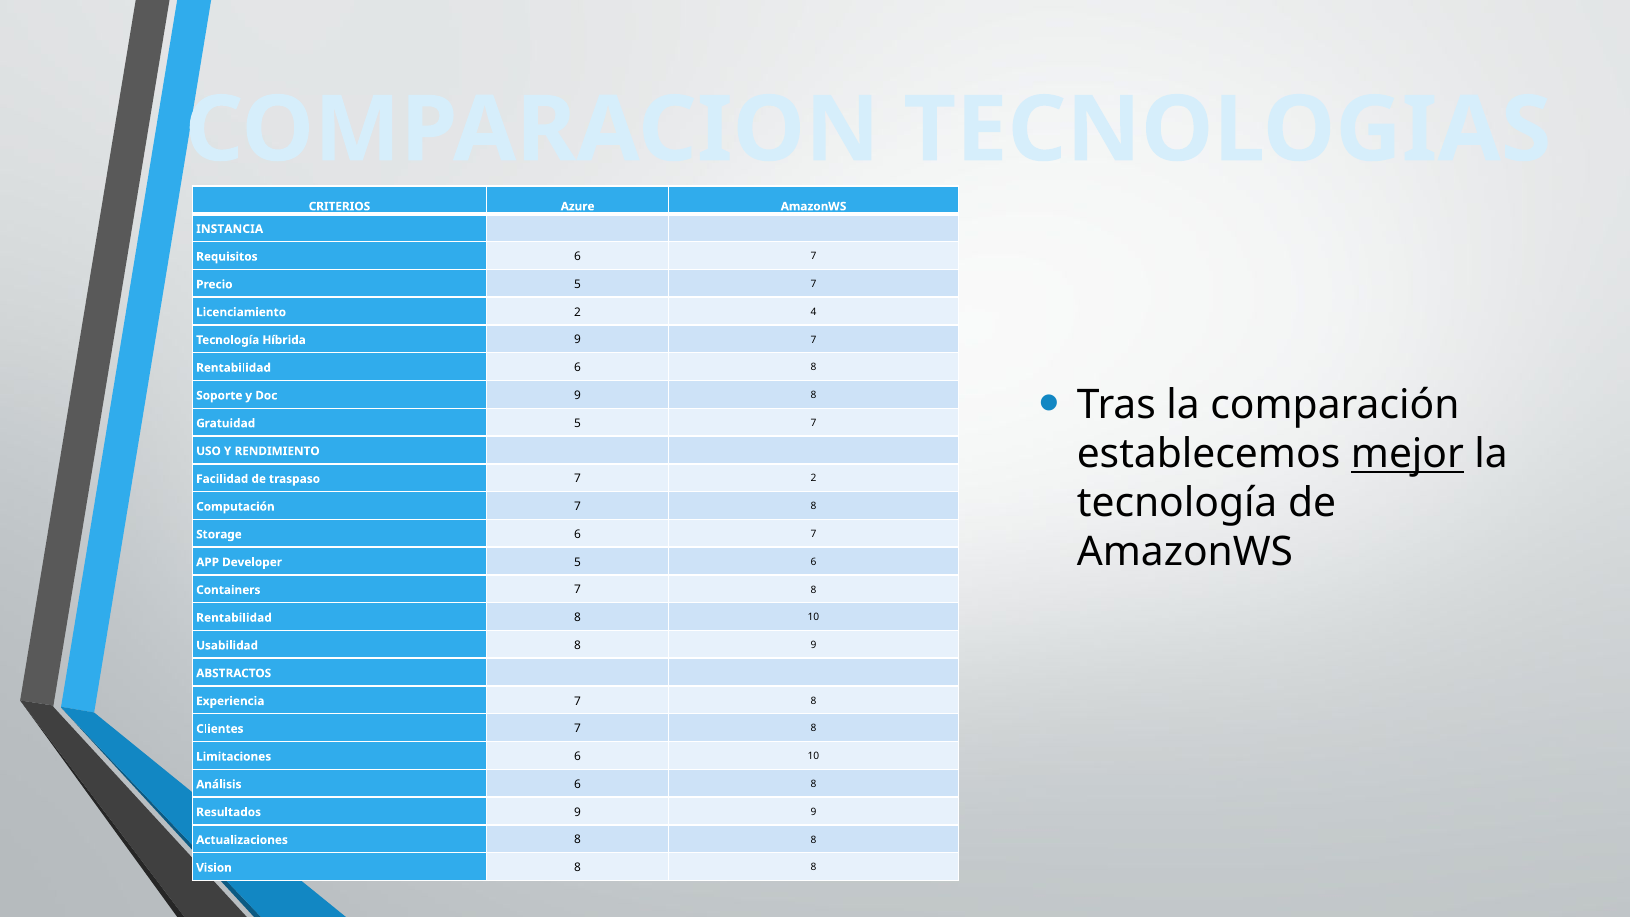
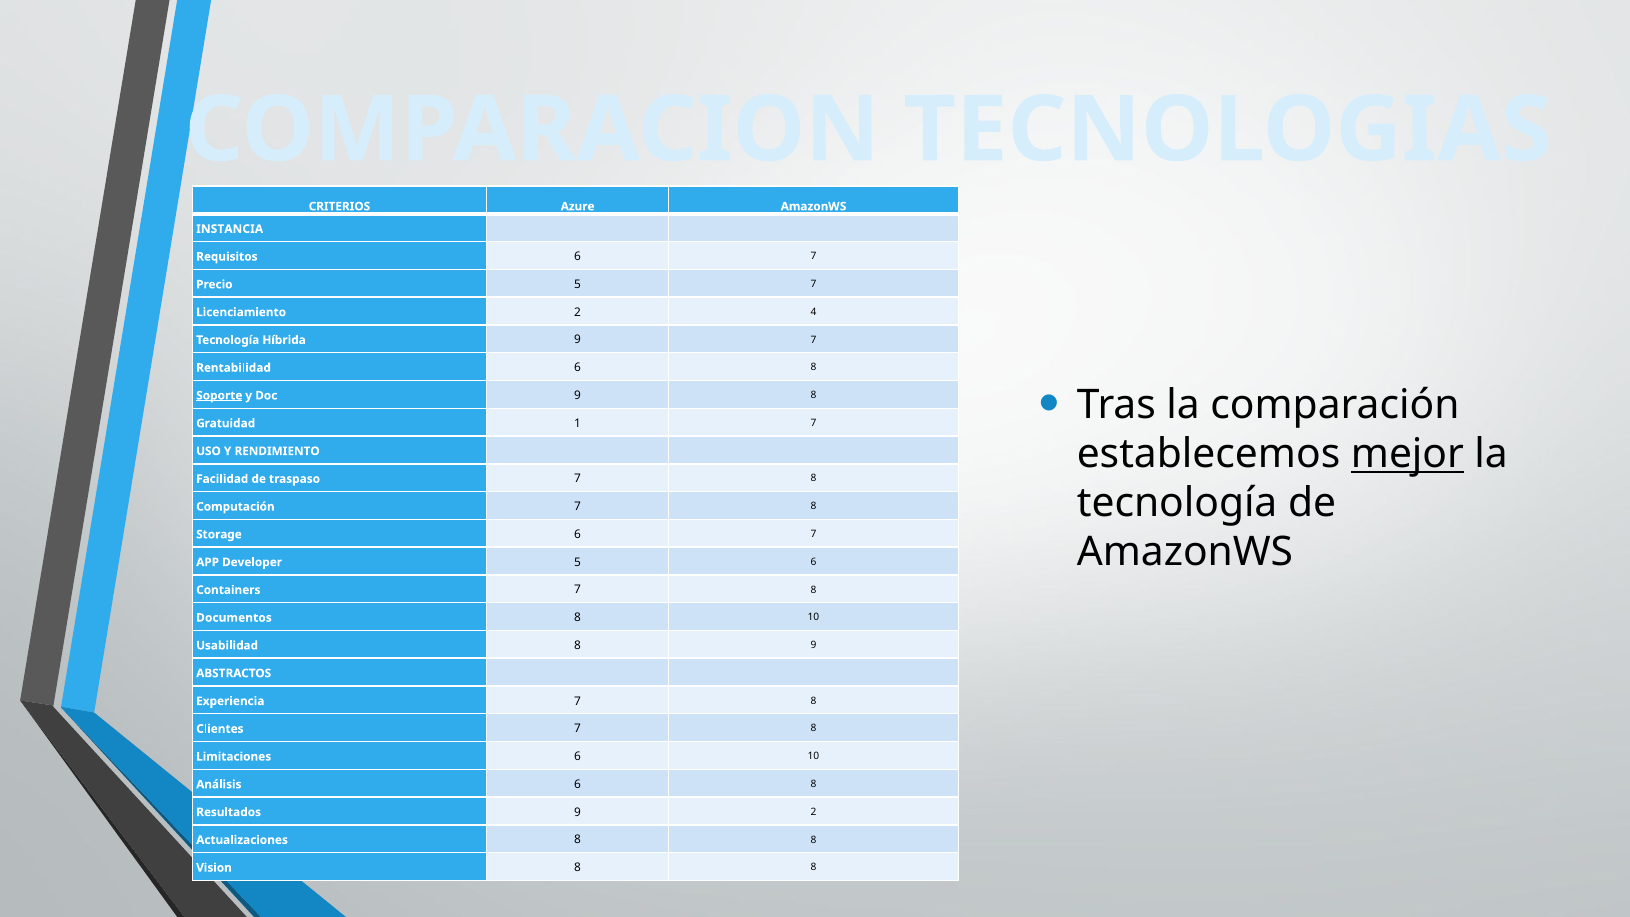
Soporte underline: none -> present (219, 396)
Gratuidad 5: 5 -> 1 (578, 423)
traspaso 7 2: 2 -> 8 (814, 479)
Rentabilidad: Rentabilidad -> Documentos (234, 618)
9 9: 9 -> 2 (814, 812)
